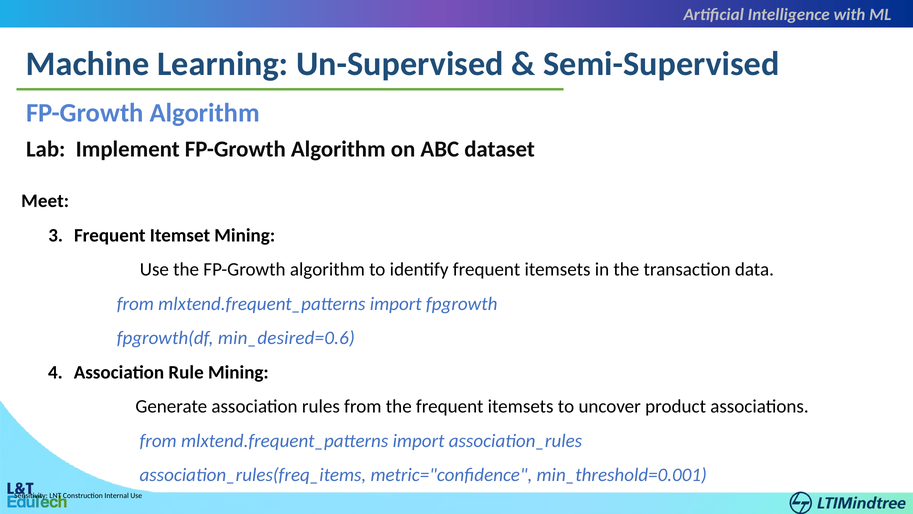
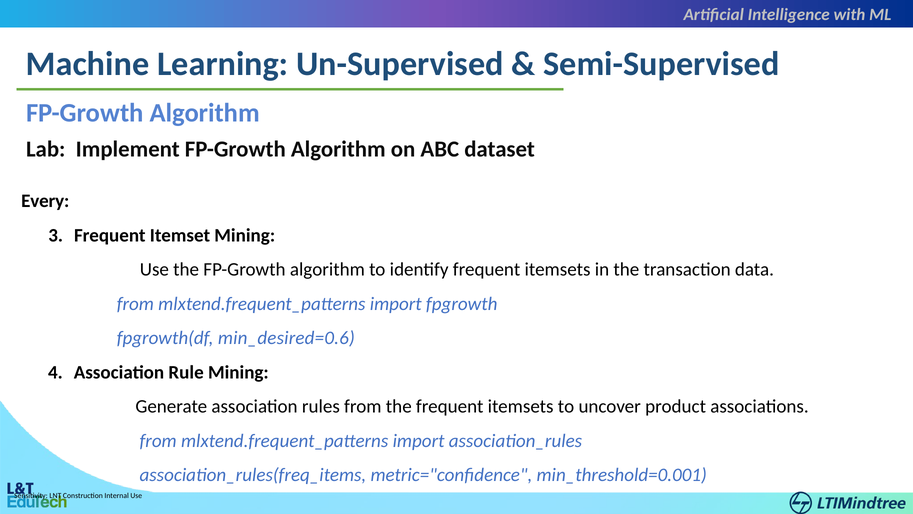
Meet: Meet -> Every (45, 201)
